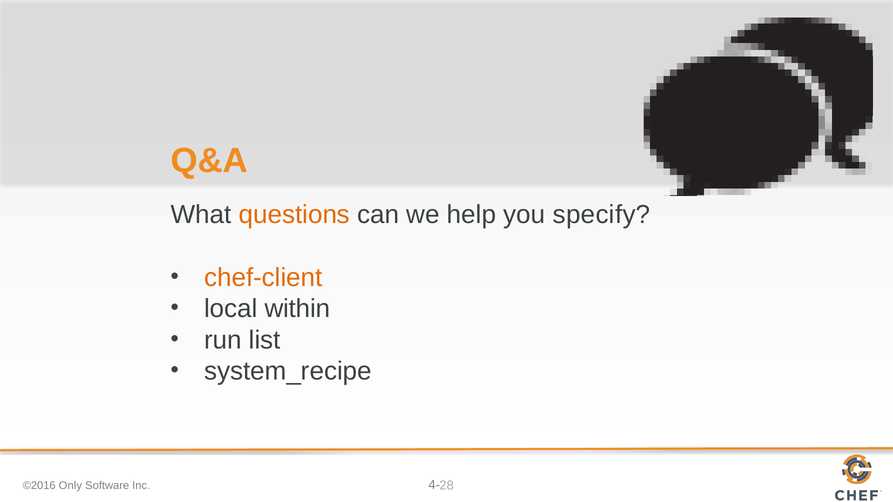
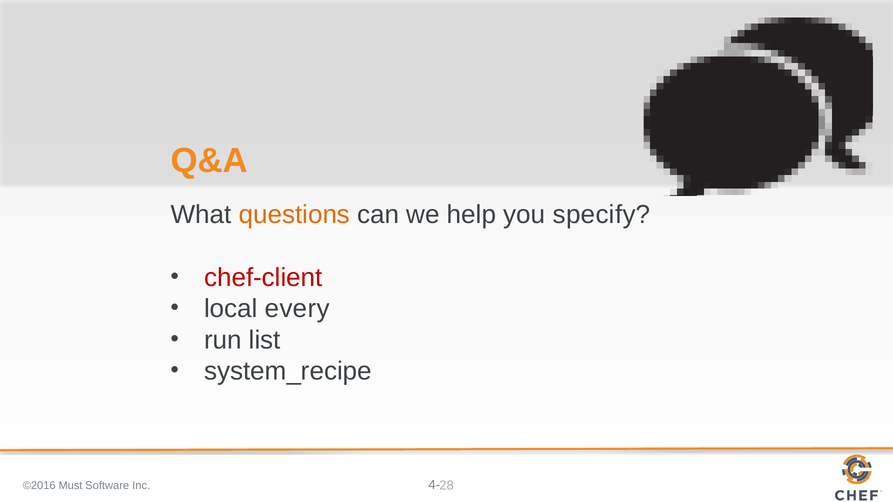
chef-client colour: orange -> red (263, 278)
within: within -> every (297, 309)
Only: Only -> Must (70, 486)
